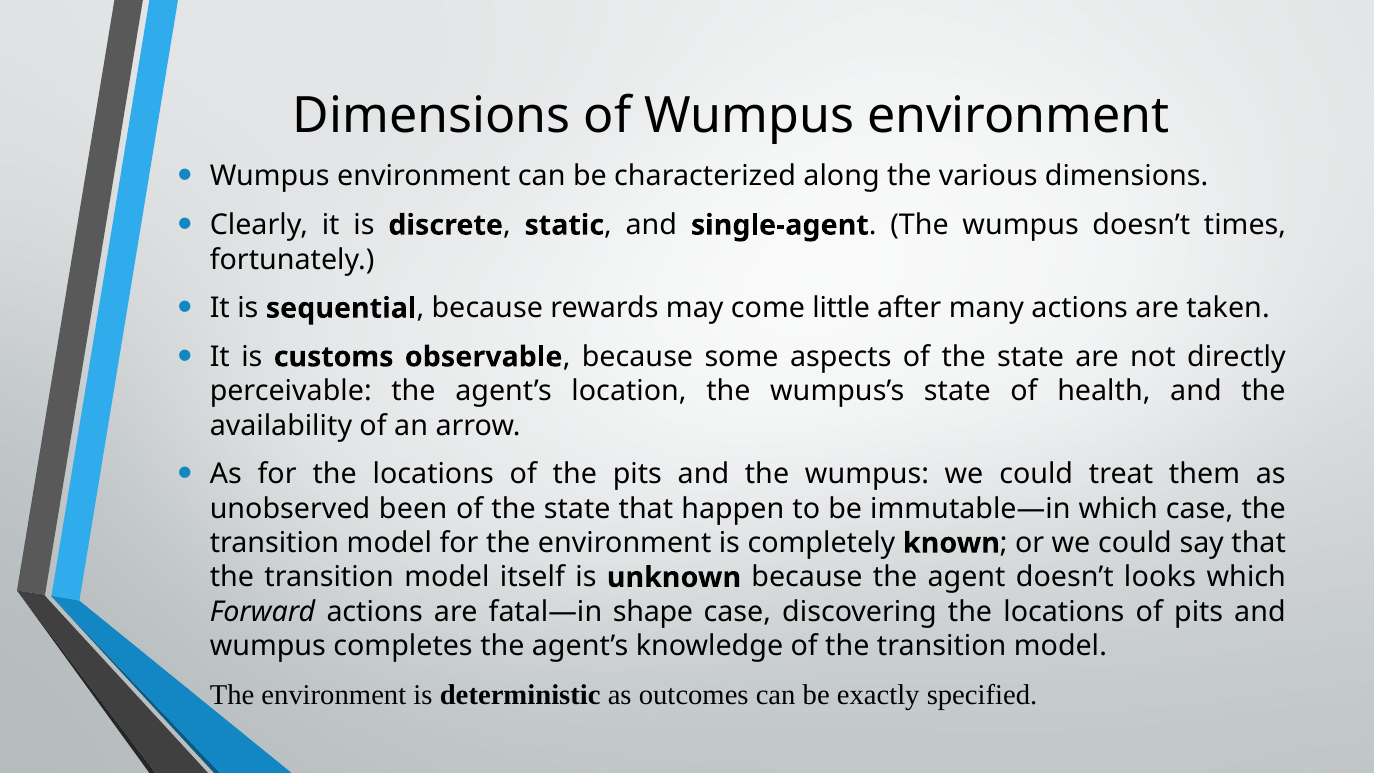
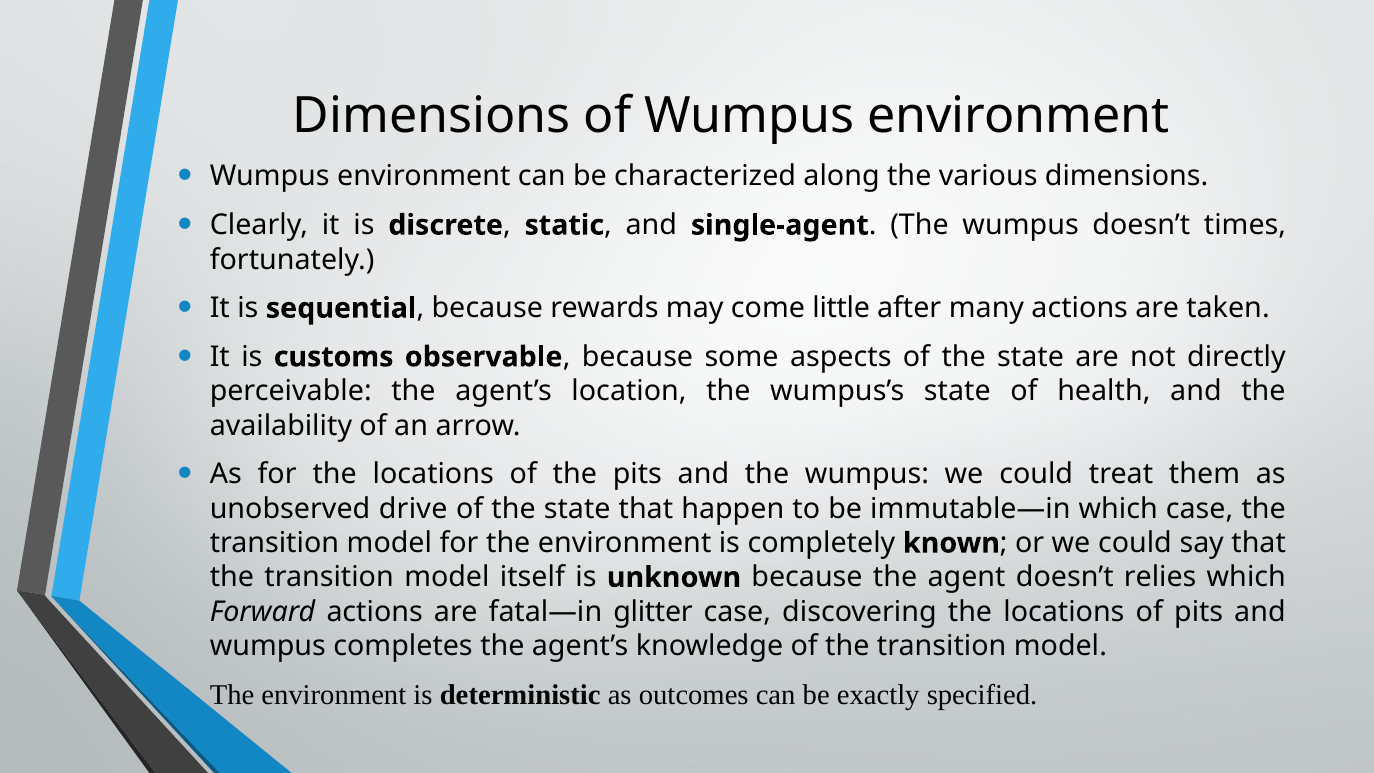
been: been -> drive (413, 509)
looks: looks -> relies (1160, 577)
shape: shape -> glitter (653, 612)
